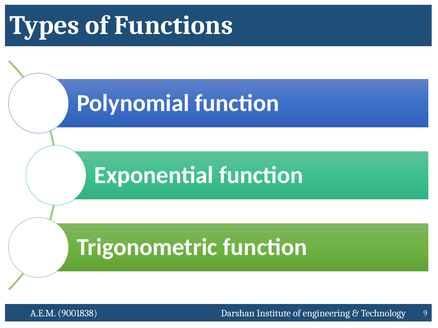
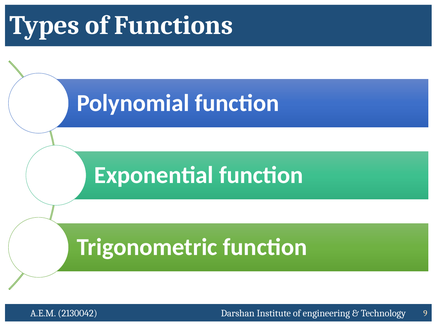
9001838: 9001838 -> 2130042 (78, 314)
